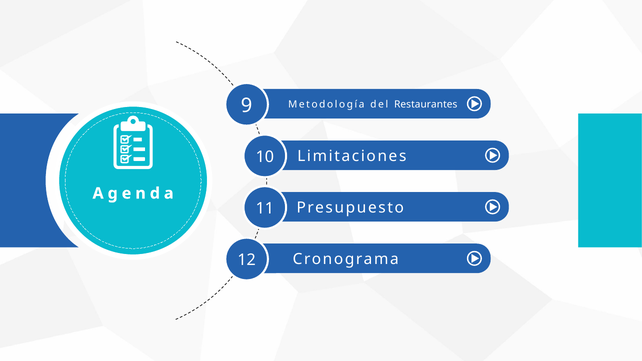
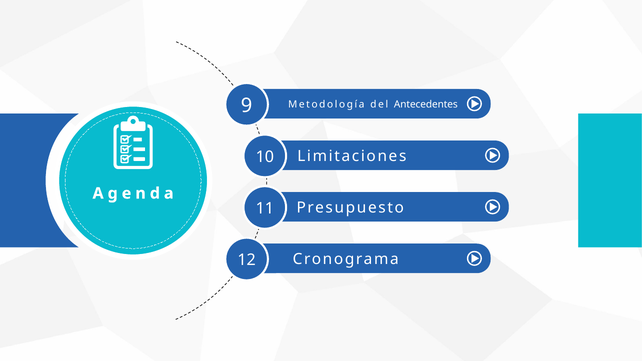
Restaurantes: Restaurantes -> Antecedentes (426, 104)
